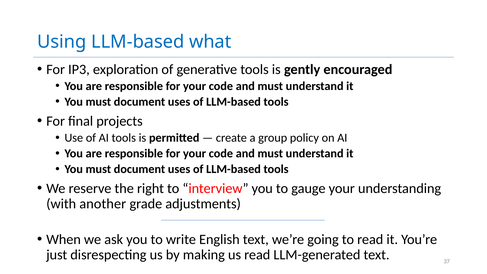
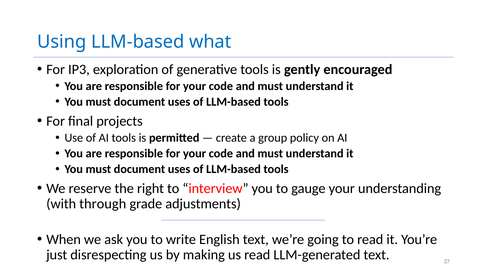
another: another -> through (103, 204)
